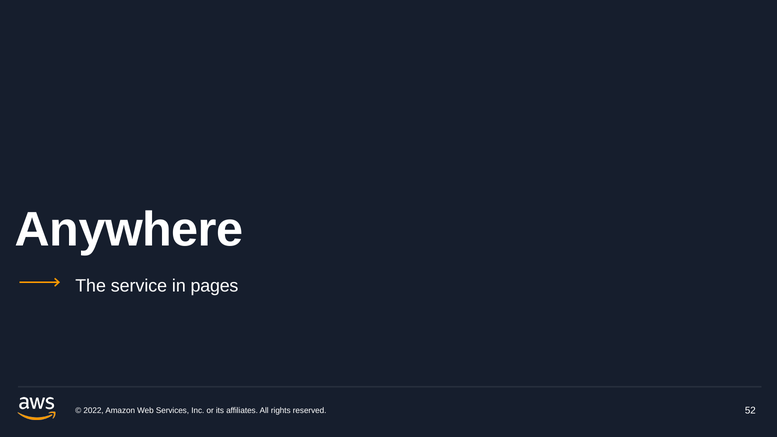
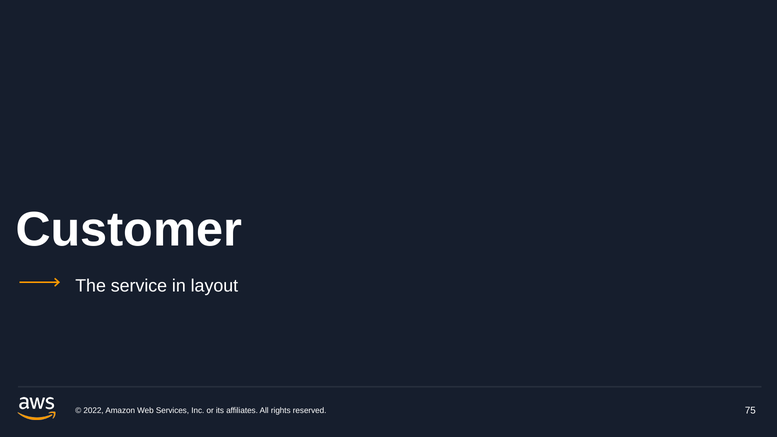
Anywhere: Anywhere -> Customer (129, 230)
pages: pages -> layout (214, 286)
52: 52 -> 75 (750, 411)
